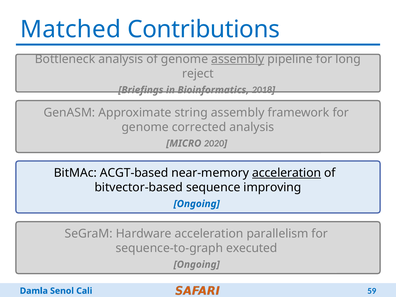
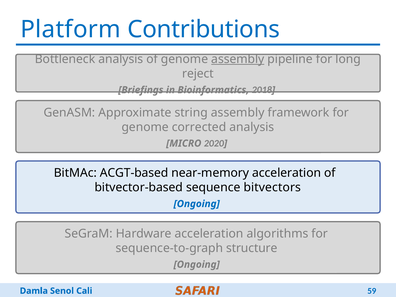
Matched: Matched -> Platform (71, 29)
acceleration underline: present -> none (287, 173)
improving: improving -> bitvectors (272, 187)
parallelism: parallelism -> algorithms (277, 234)
executed: executed -> structure (252, 248)
